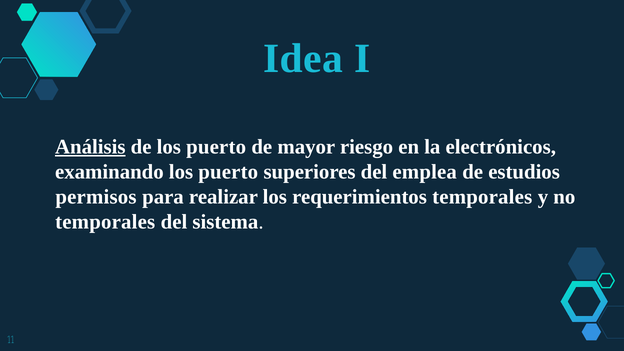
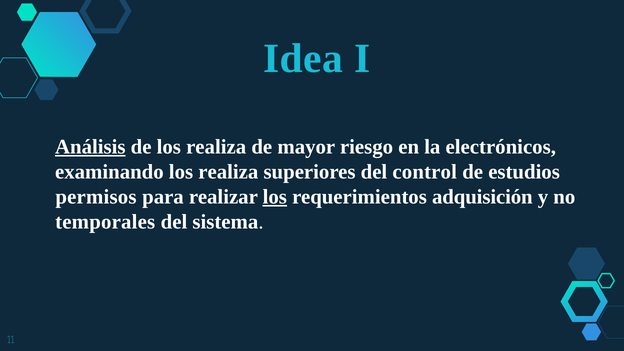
de los puerto: puerto -> realiza (216, 147)
examinando los puerto: puerto -> realiza (228, 172)
emplea: emplea -> control (425, 172)
los underline: none -> present (275, 197)
requerimientos temporales: temporales -> adquisición (482, 197)
